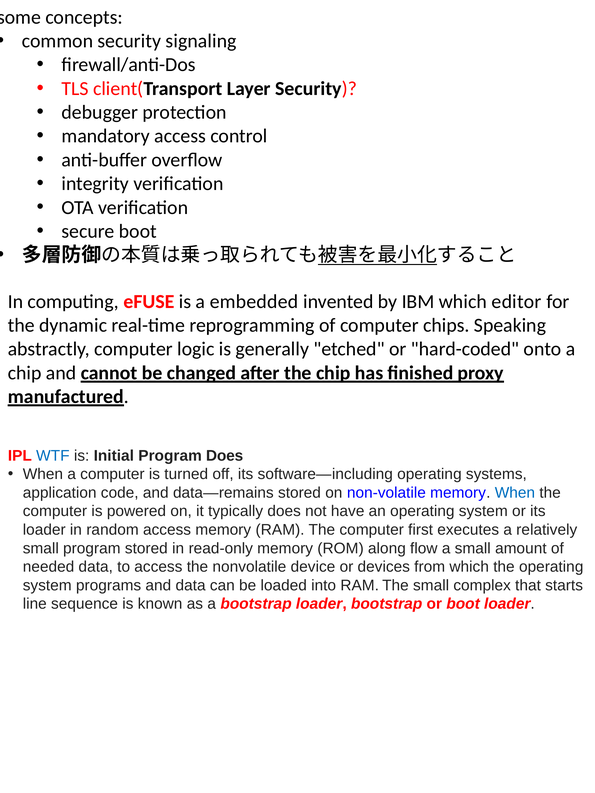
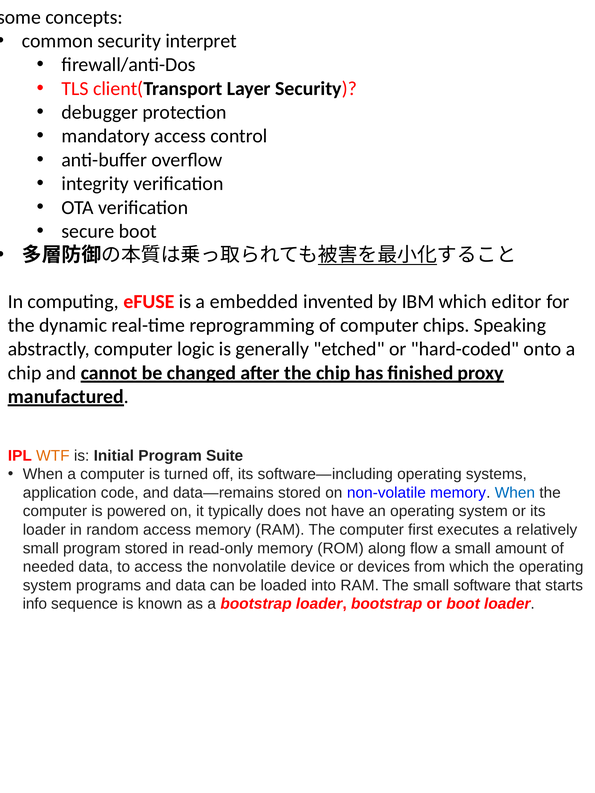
signaling: signaling -> interpret (201, 41)
WTF colour: blue -> orange (53, 456)
Program Does: Does -> Suite (225, 456)
complex: complex -> software (482, 586)
line: line -> info (35, 604)
